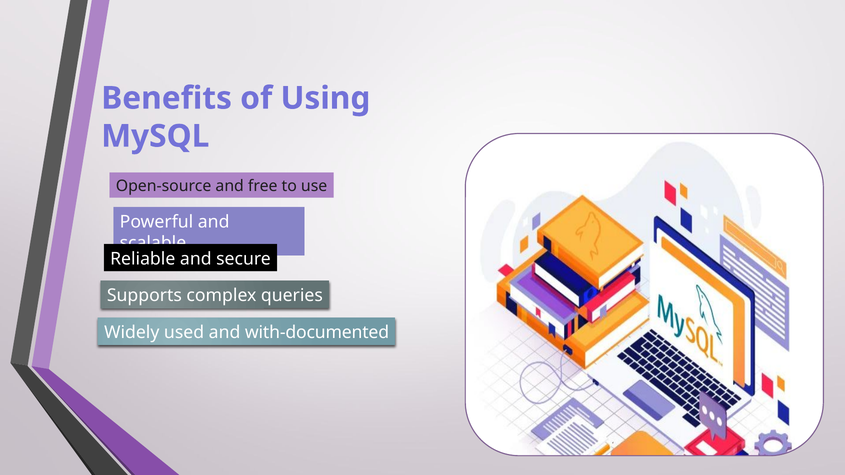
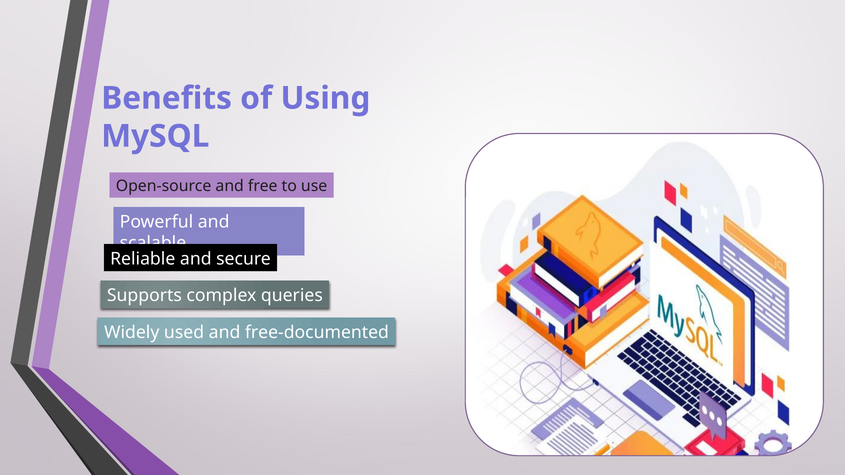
with-documented: with-documented -> free-documented (317, 333)
